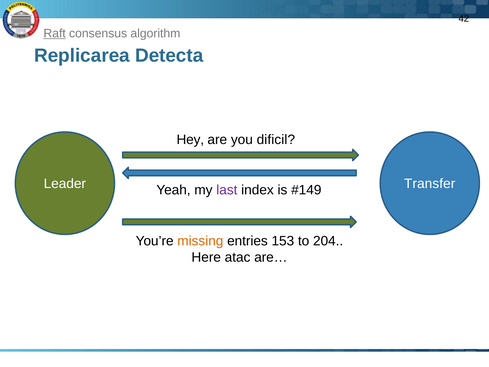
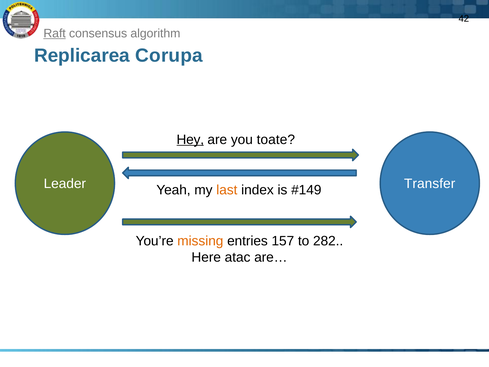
Detecta: Detecta -> Corupa (169, 56)
Hey underline: none -> present (190, 139)
dificil: dificil -> toate (276, 139)
last colour: purple -> orange (227, 190)
153: 153 -> 157 (283, 241)
204: 204 -> 282 (328, 241)
